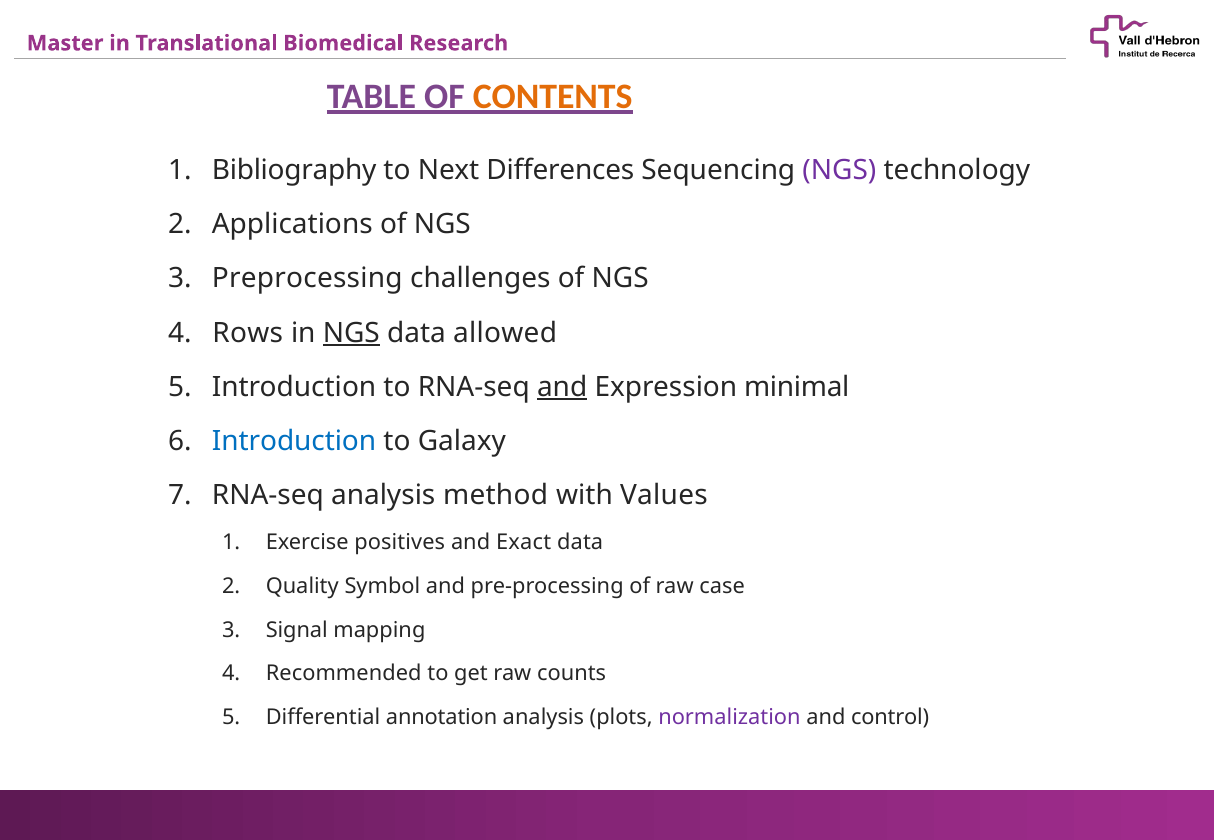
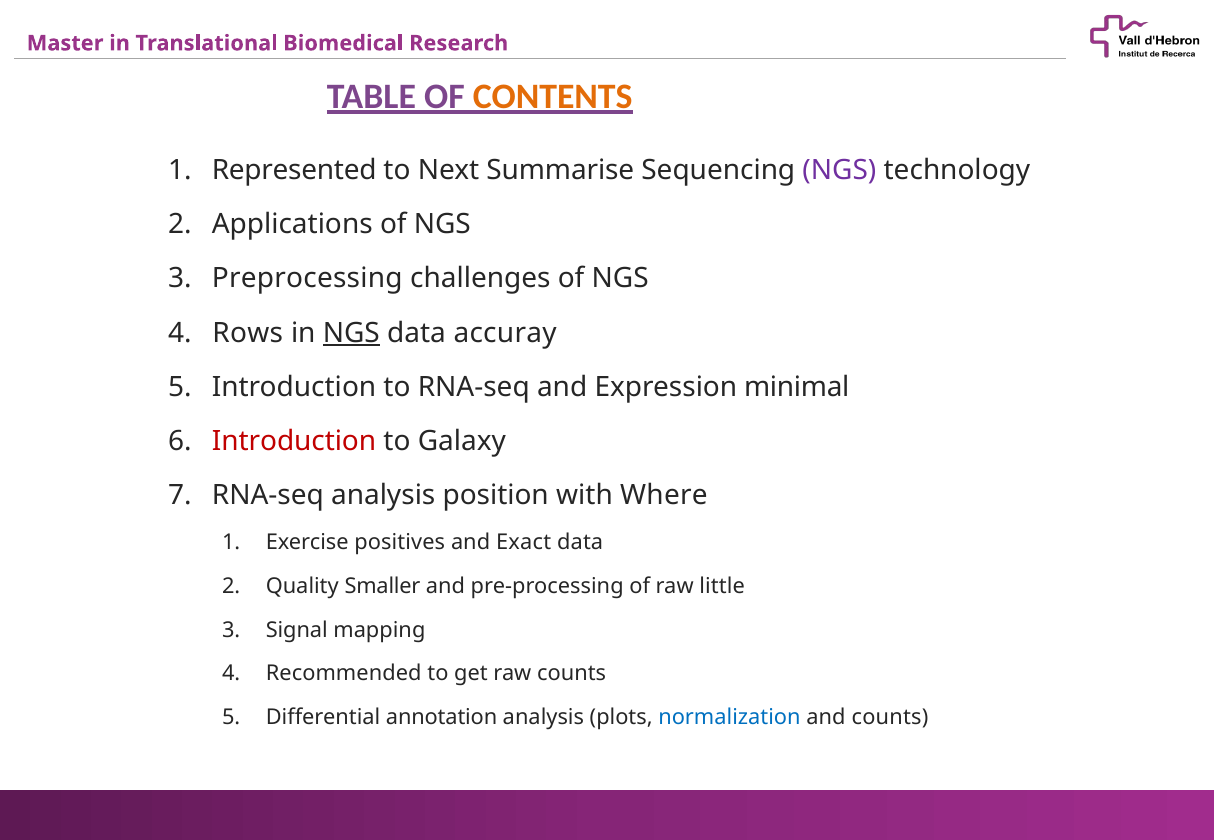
Bibliography: Bibliography -> Represented (294, 170)
Differences: Differences -> Summarise (560, 170)
allowed: allowed -> accuray (505, 333)
and underline: present -> none (562, 387)
Introduction colour: blue -> red (294, 442)
method: method -> position (496, 496)
Values: Values -> Where (664, 496)
Symbol: Symbol -> Smaller (383, 587)
case: case -> little (722, 587)
normalization colour: purple -> blue (729, 718)
and control: control -> counts (890, 718)
